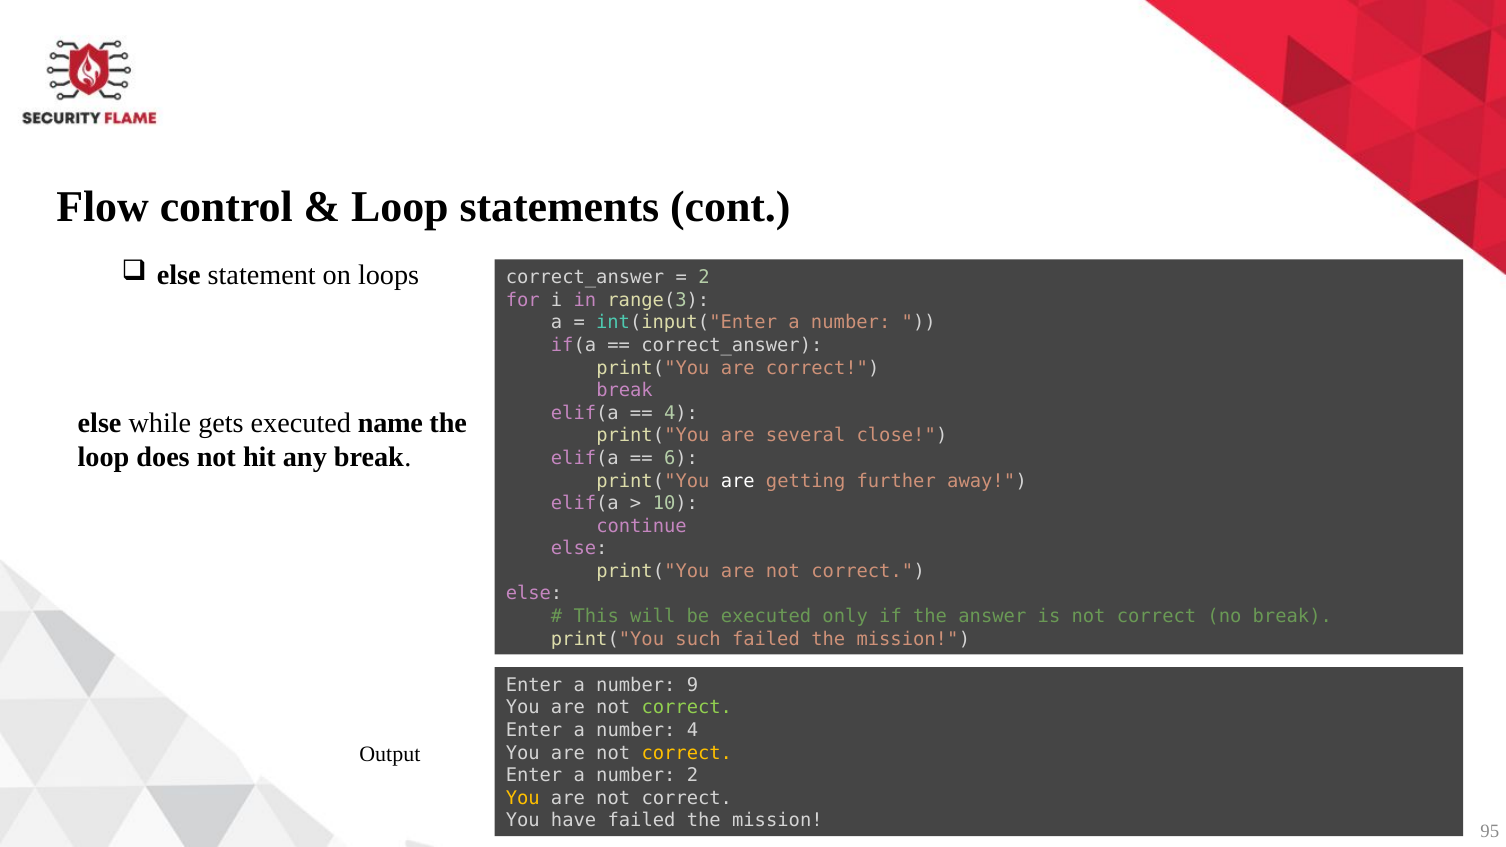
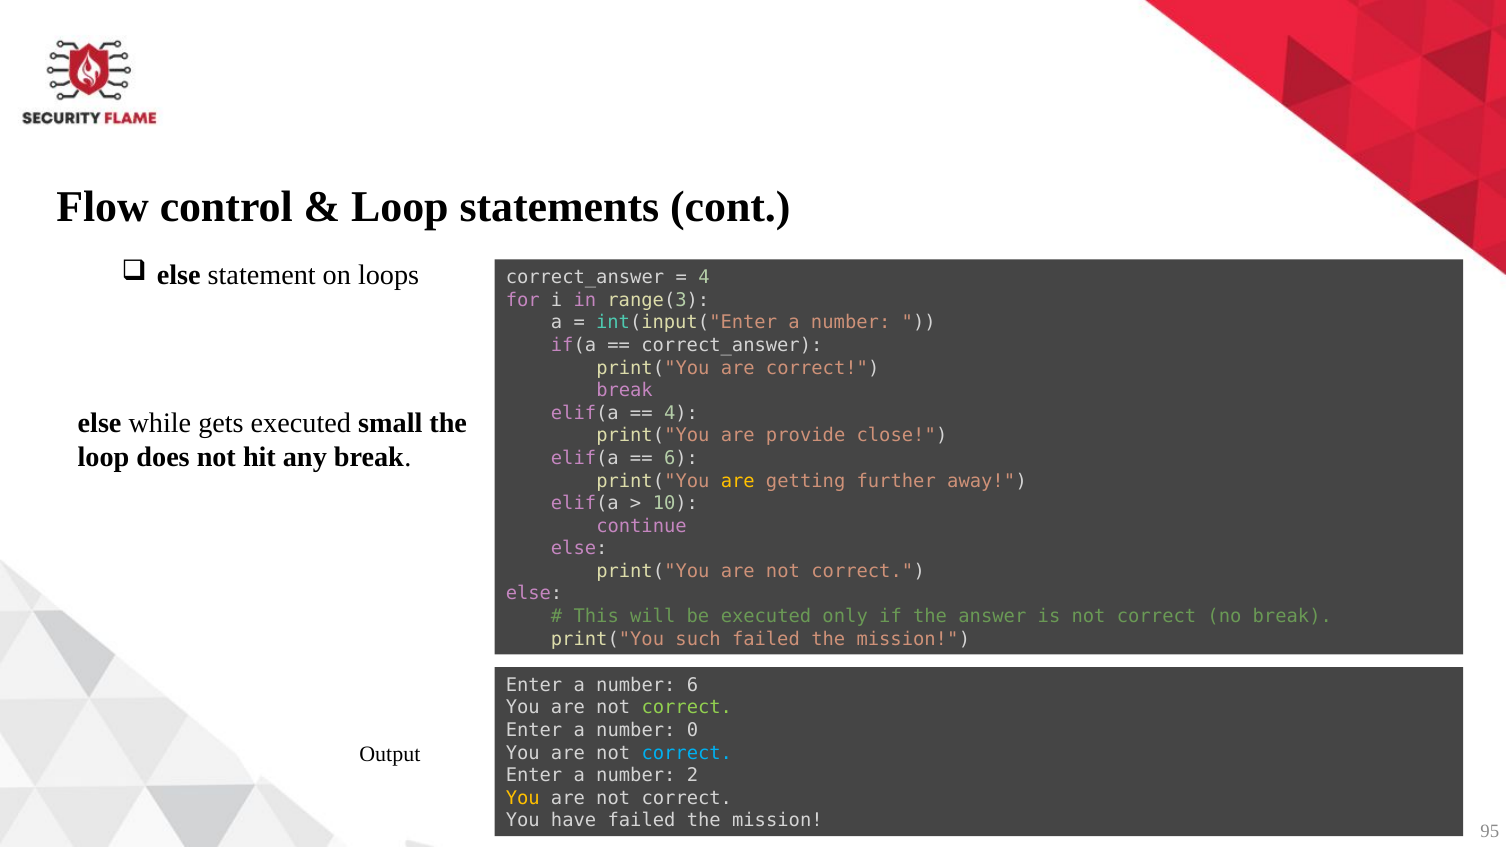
2: 2 -> 4 (704, 278)
name: name -> small (390, 424)
several: several -> provide (806, 436)
are colour: white -> yellow (738, 481)
number 9: 9 -> 6 (693, 685)
number 4: 4 -> 0 (693, 730)
correct colour: yellow -> light blue (687, 753)
